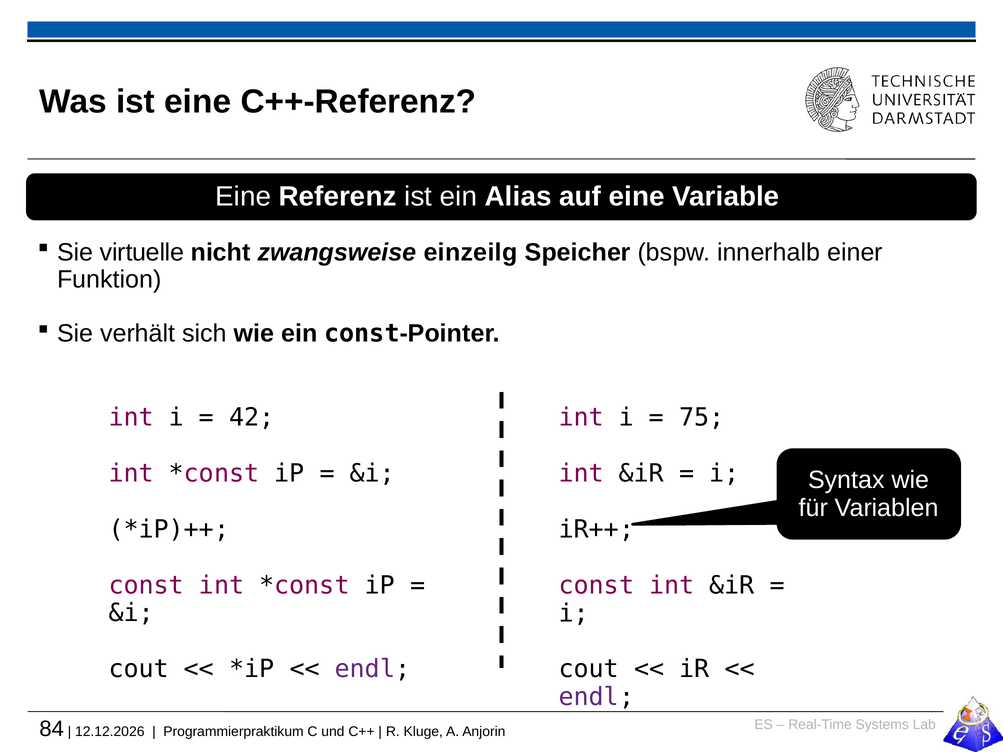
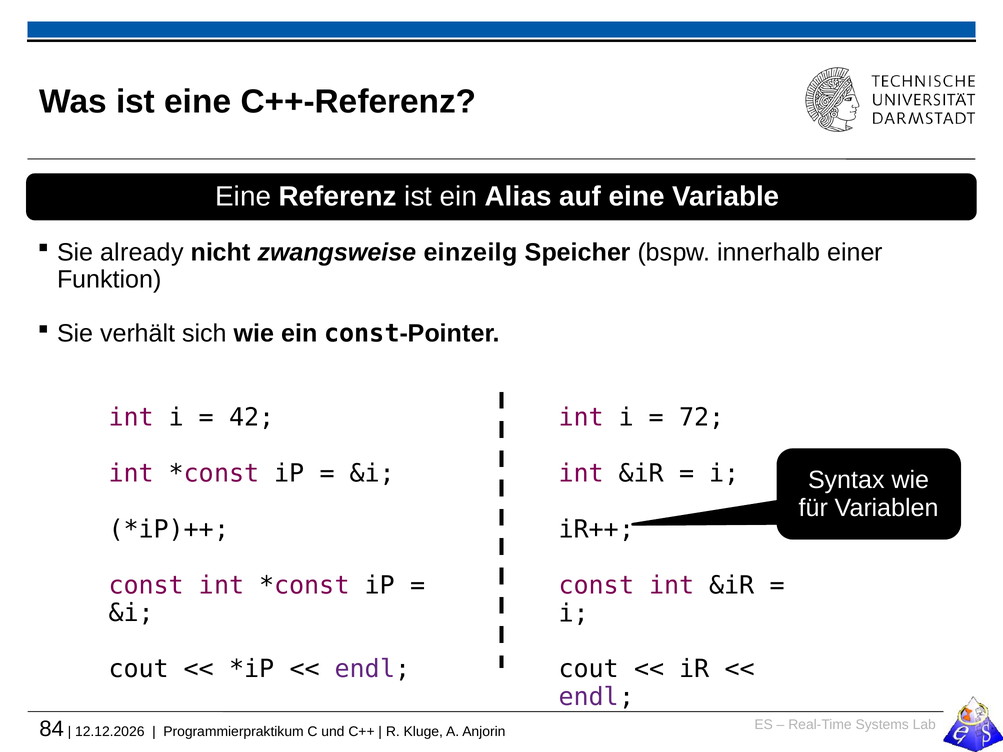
virtuelle: virtuelle -> already (142, 252)
75: 75 -> 72 (702, 418)
